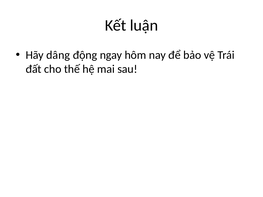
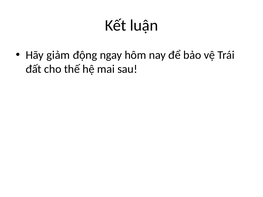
dâng: dâng -> giảm (58, 55)
